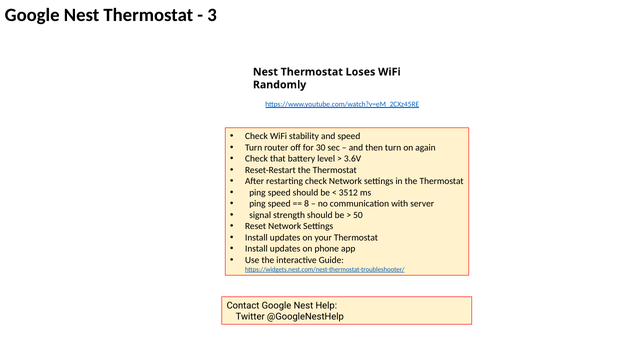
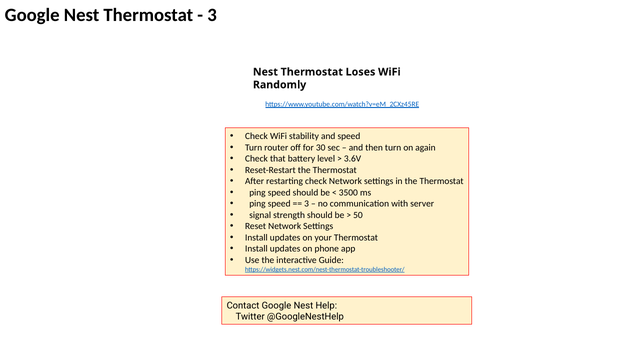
3512: 3512 -> 3500 (348, 193)
8: 8 -> 3 (307, 204)
